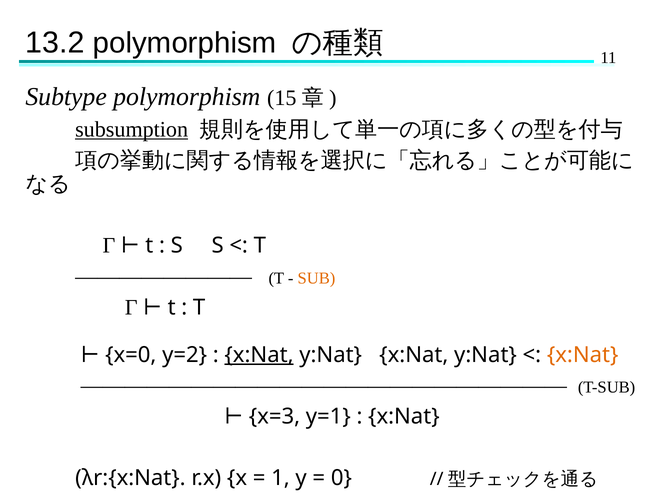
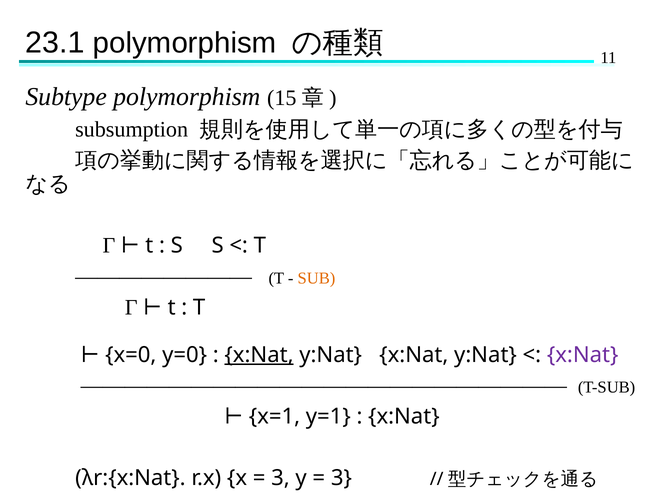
13.2: 13.2 -> 23.1 (55, 43)
subsumption underline: present -> none (132, 130)
y=2: y=2 -> y=0 (185, 355)
x:Nat colour: orange -> purple (583, 355)
x=3: x=3 -> x=1 (274, 417)
1: 1 -> 3 (280, 478)
0: 0 -> 3 (341, 478)
